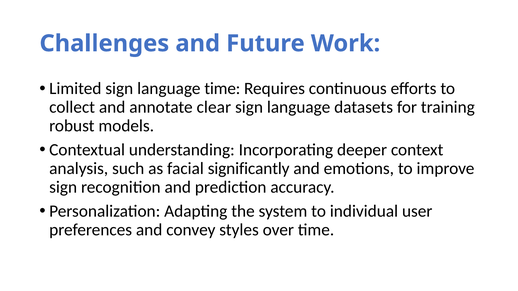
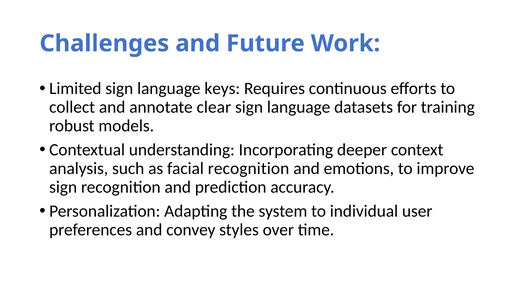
language time: time -> keys (222, 89)
facial significantly: significantly -> recognition (249, 169)
